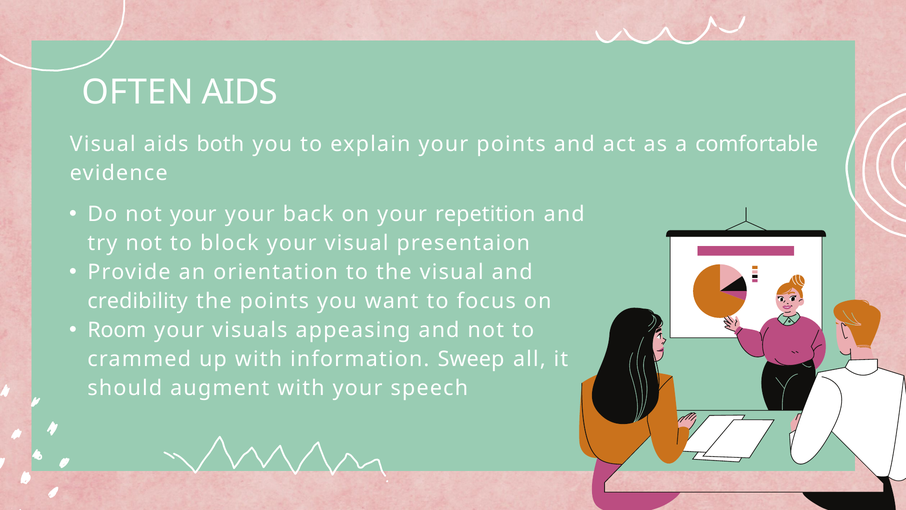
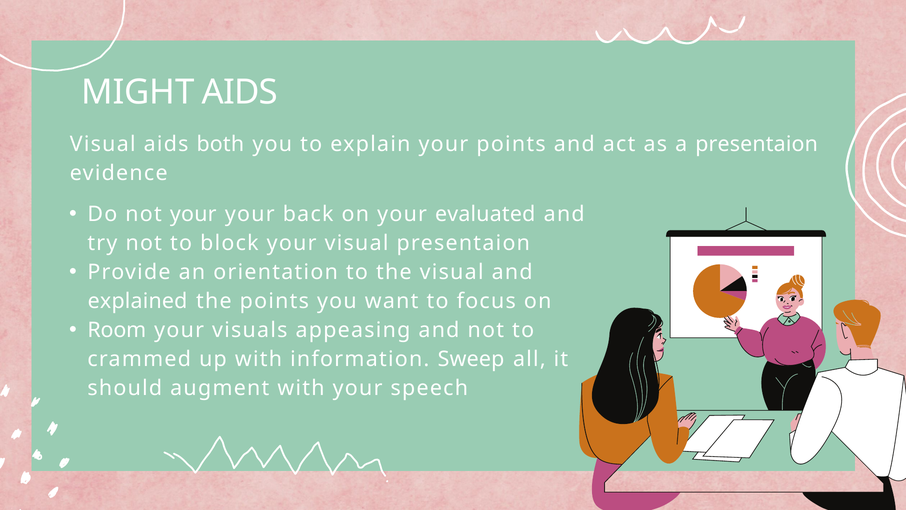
OFTEN: OFTEN -> MIGHT (138, 92)
a comfortable: comfortable -> presentaion (757, 144)
repetition: repetition -> evaluated (485, 214)
credibility: credibility -> explained (138, 301)
